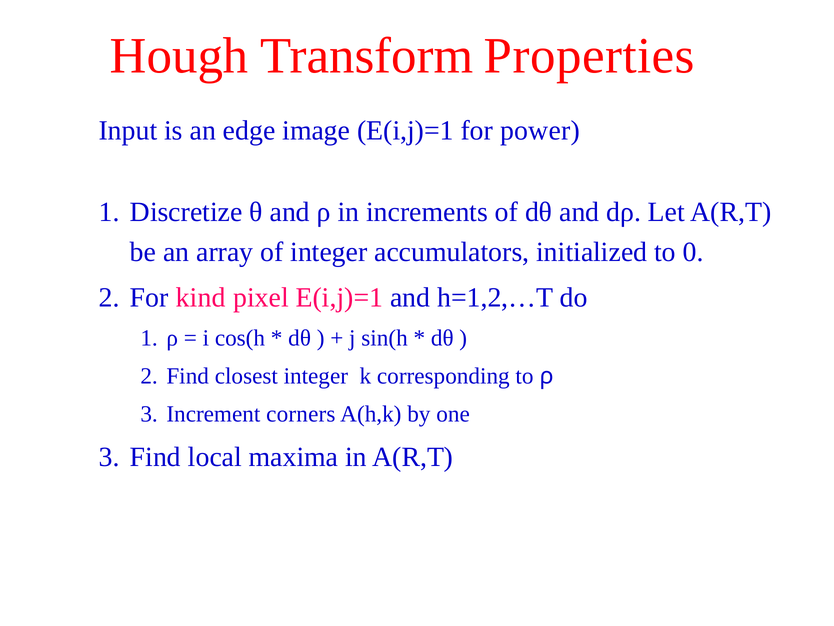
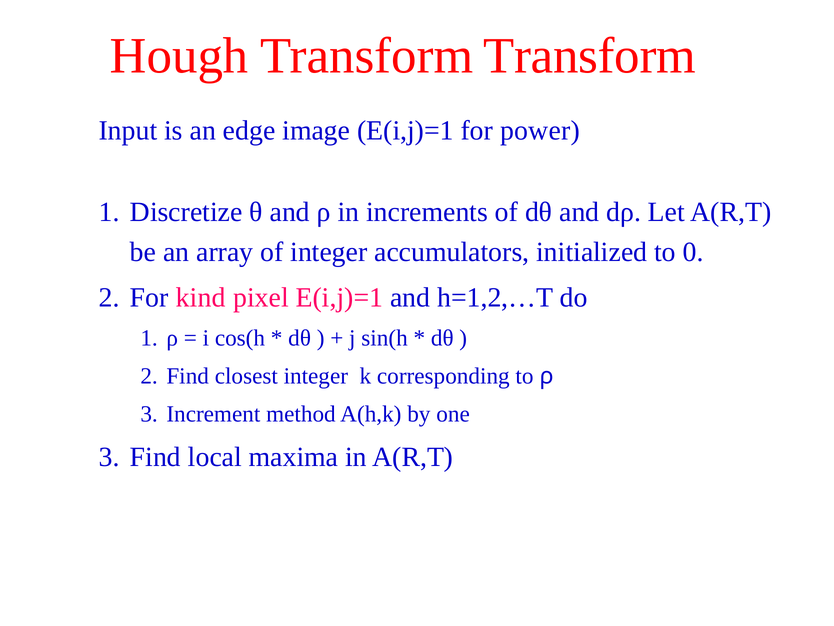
Transform Properties: Properties -> Transform (590, 56)
corners: corners -> method (301, 414)
